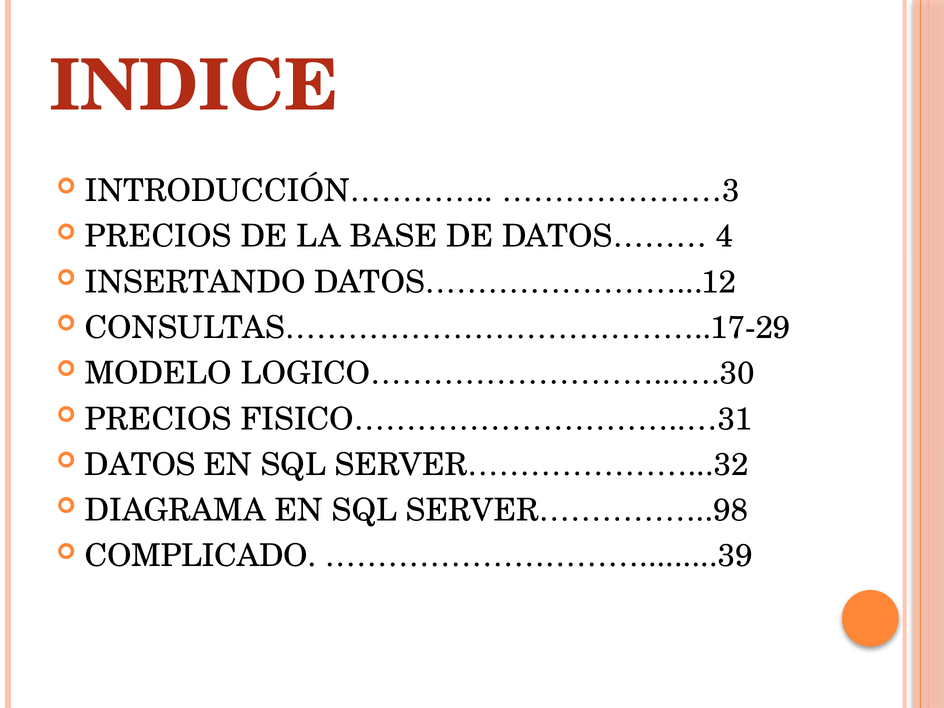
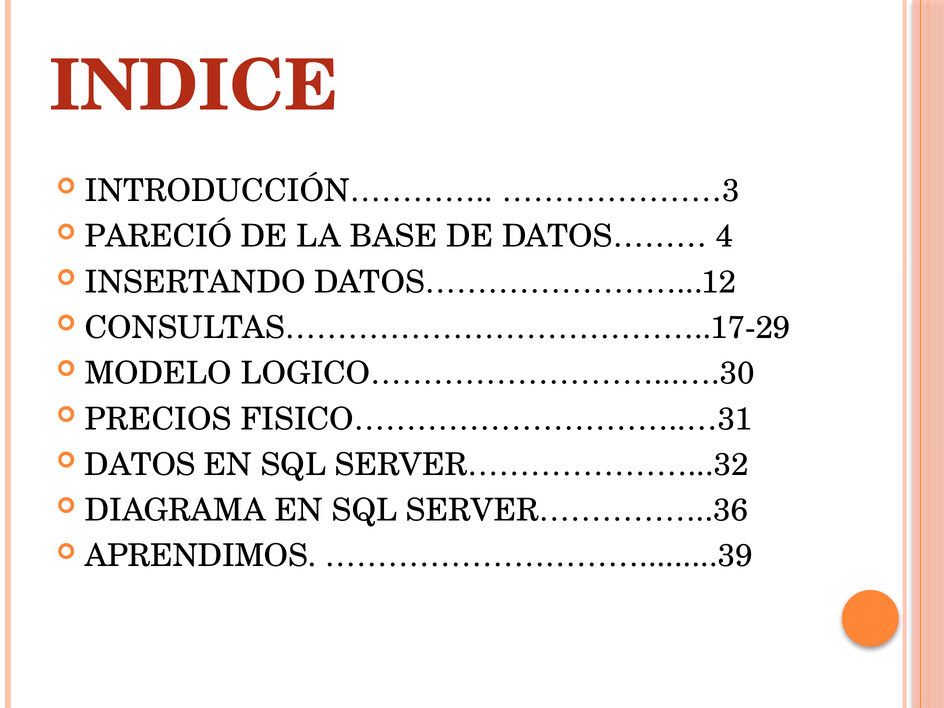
PRECIOS: PRECIOS -> PARECIÓ (158, 237)
SERVER……………..98: SERVER……………..98 -> SERVER……………..36 (577, 510)
COMPLICADO: COMPLICADO -> APRENDIMOS (201, 556)
